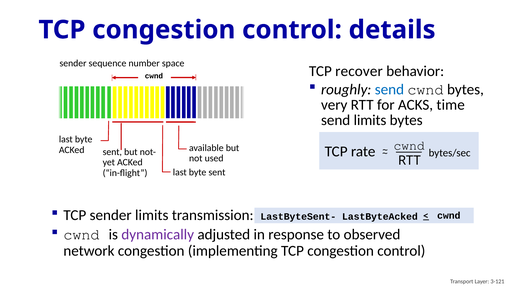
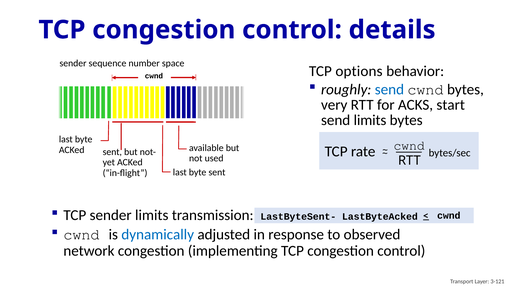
recover: recover -> options (359, 71)
time: time -> start (451, 105)
dynamically colour: purple -> blue (158, 235)
